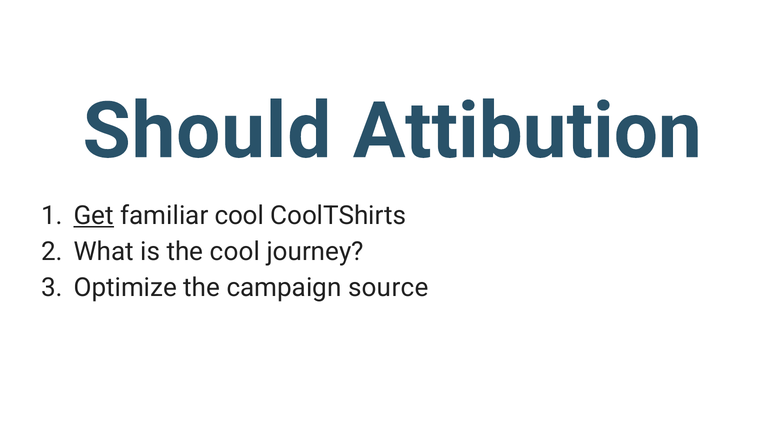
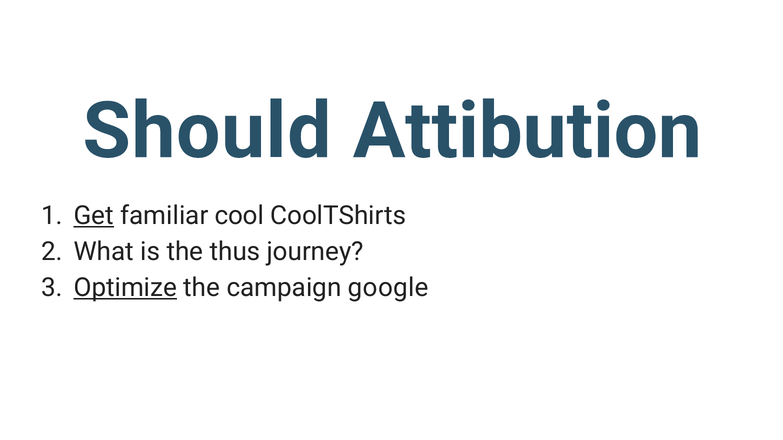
the cool: cool -> thus (235, 252)
Optimize underline: none -> present (125, 288)
source: source -> google (388, 288)
